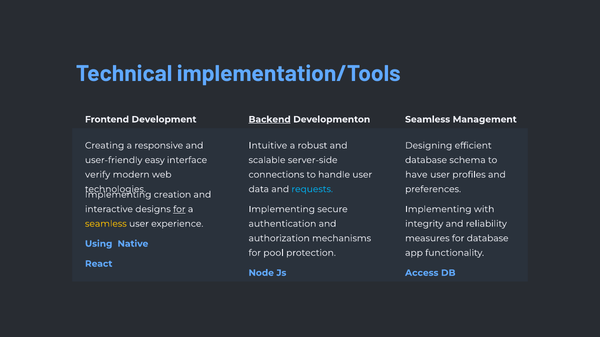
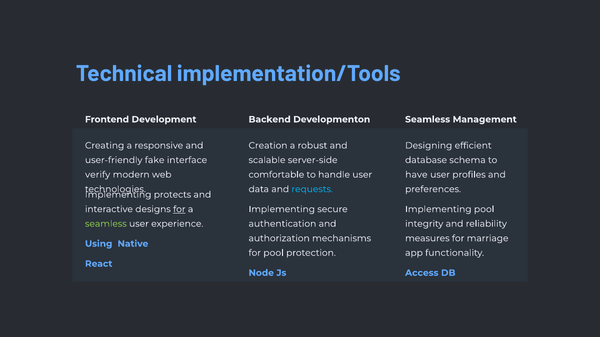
Backend underline: present -> none (270, 120)
Intuitive: Intuitive -> Creation (268, 146)
easy: easy -> fake (155, 160)
connections: connections -> comfortable (276, 175)
creation: creation -> protects (172, 195)
Implementing with: with -> pool (484, 209)
seamless colour: yellow -> light green (106, 224)
for database: database -> marriage (488, 239)
